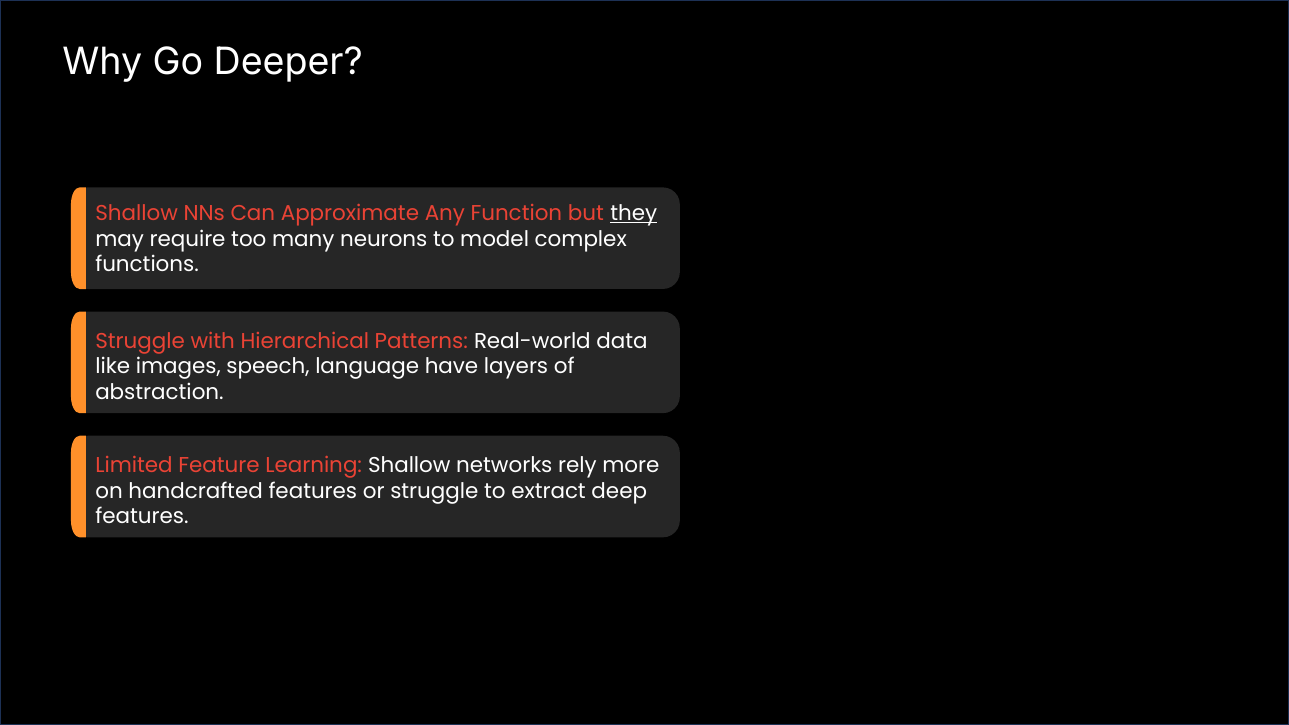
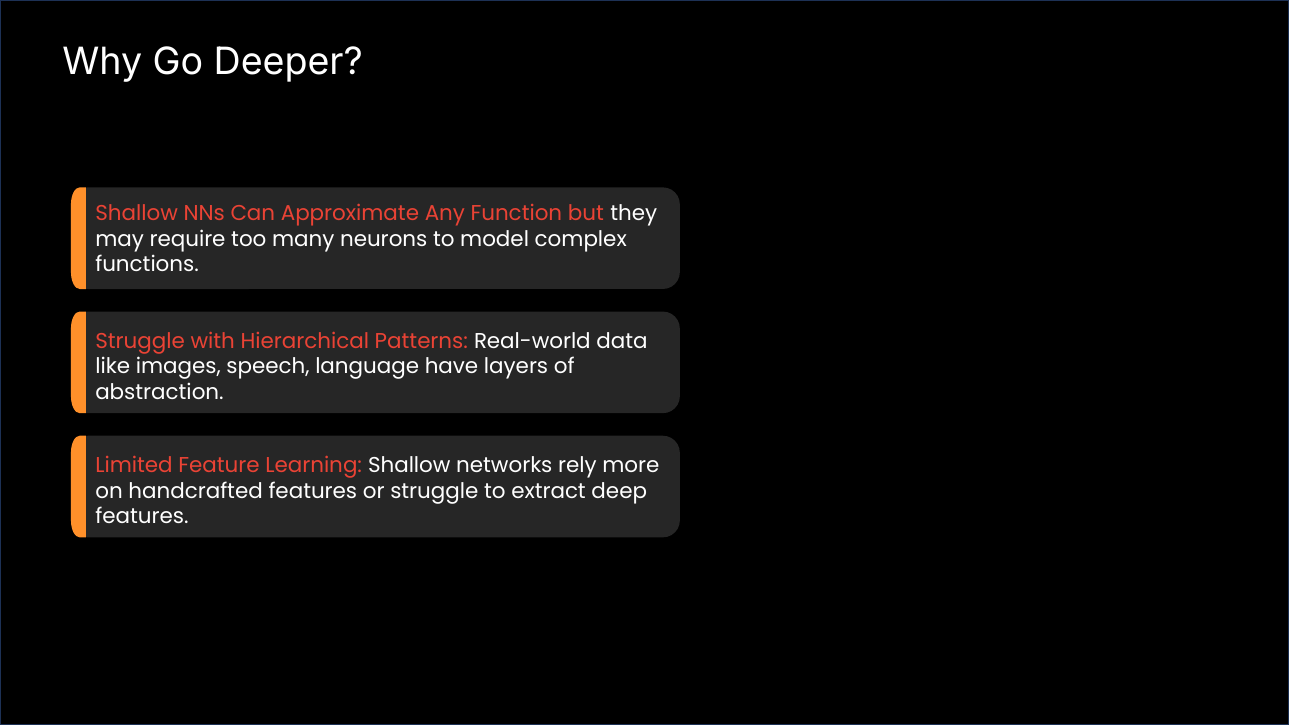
they underline: present -> none (634, 213)
